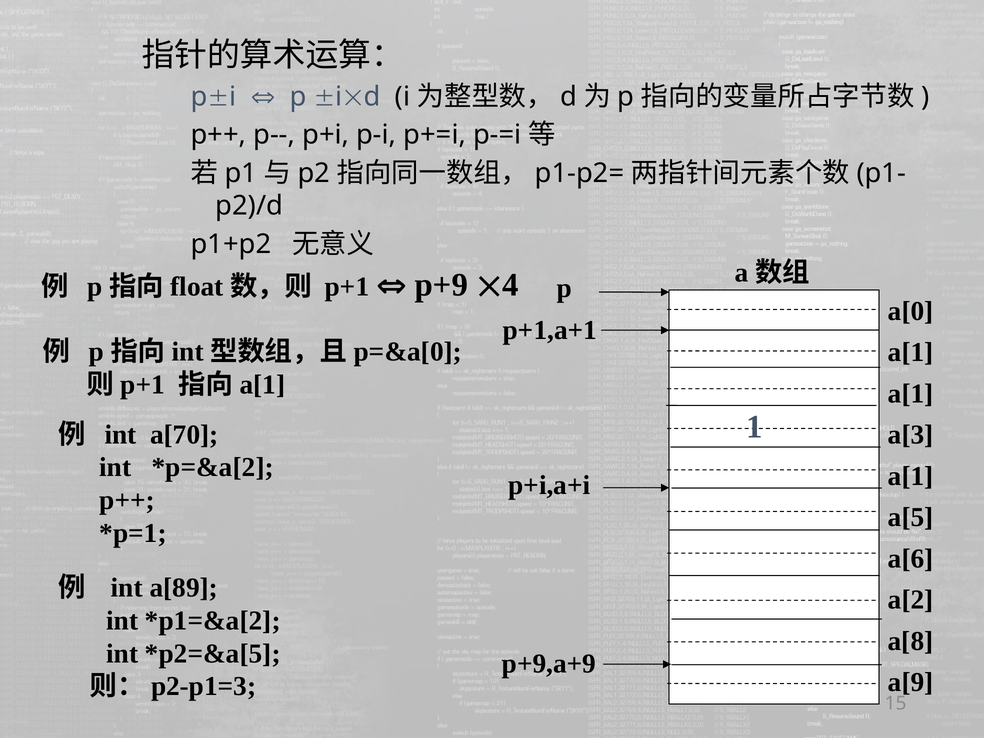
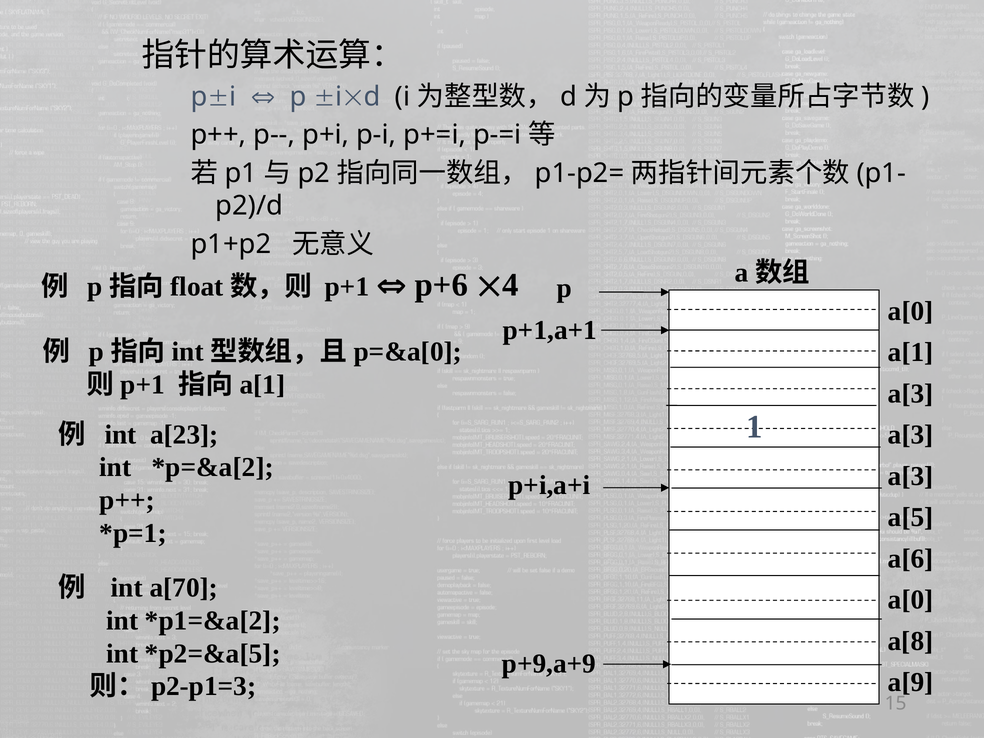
p+9: p+9 -> p+6 (441, 285)
a[1: a[1 -> a[3 (911, 394)
a[70: a[70 -> a[23 (184, 435)
a[1: a[1 -> a[3 (911, 476)
a[89: a[89 -> a[70 (184, 588)
a[2: a[2 -> a[0 (911, 600)
